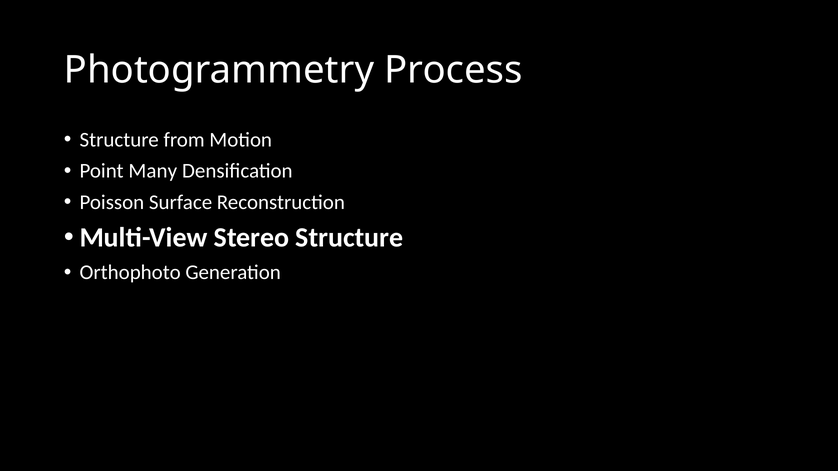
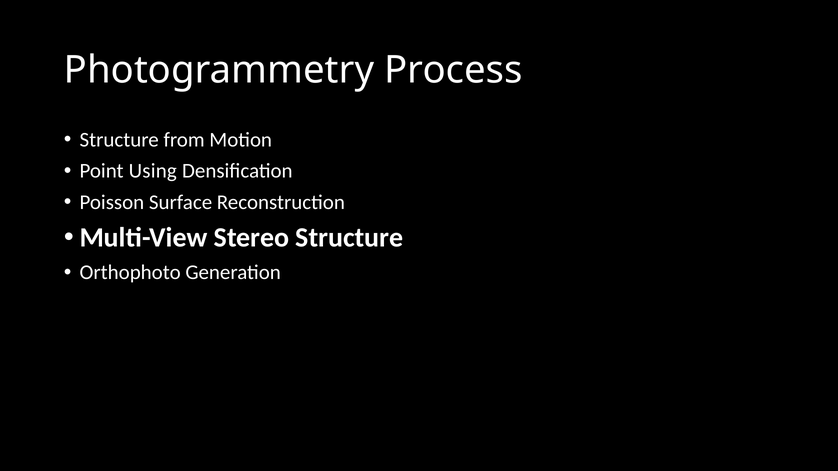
Many: Many -> Using (153, 171)
